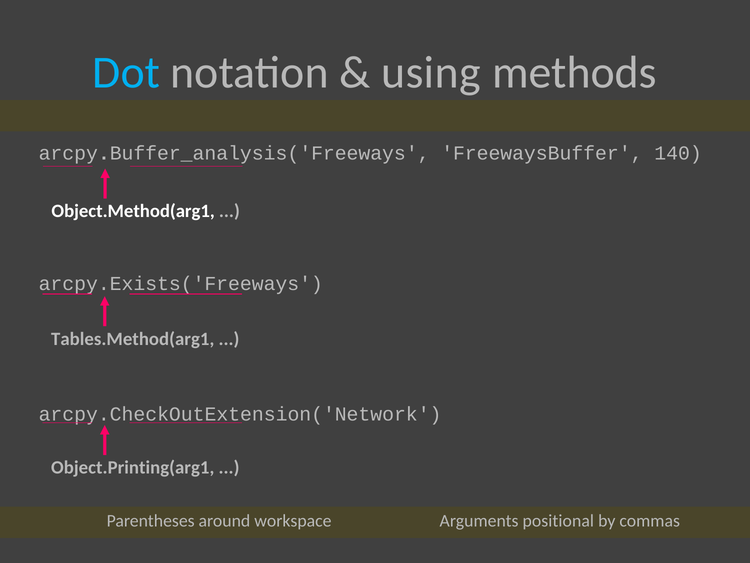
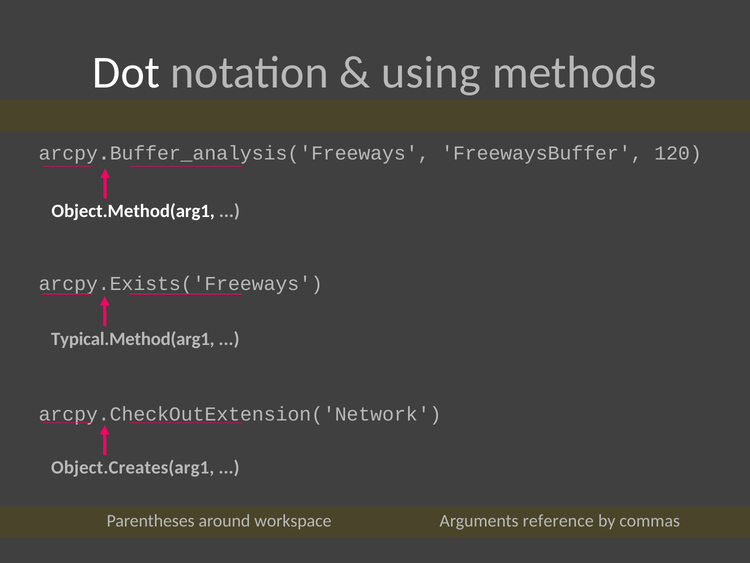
Dot colour: light blue -> white (126, 73)
140: 140 -> 120 (678, 153)
Tables.Method(arg1: Tables.Method(arg1 -> Typical.Method(arg1 (133, 339)
Object.Printing(arg1: Object.Printing(arg1 -> Object.Creates(arg1 (133, 467)
positional: positional -> reference (558, 520)
